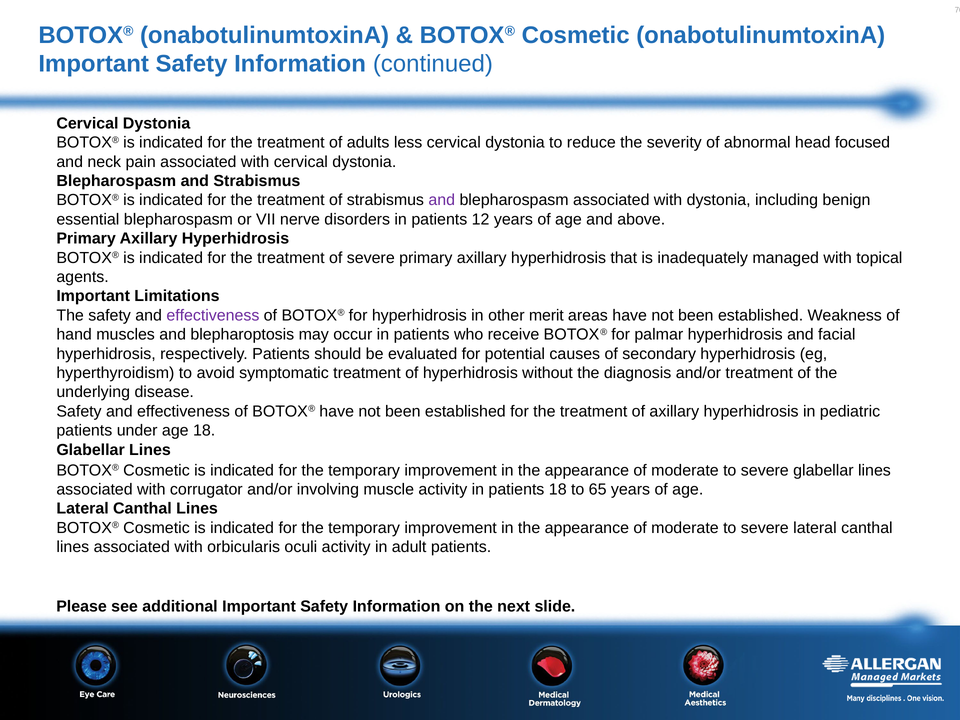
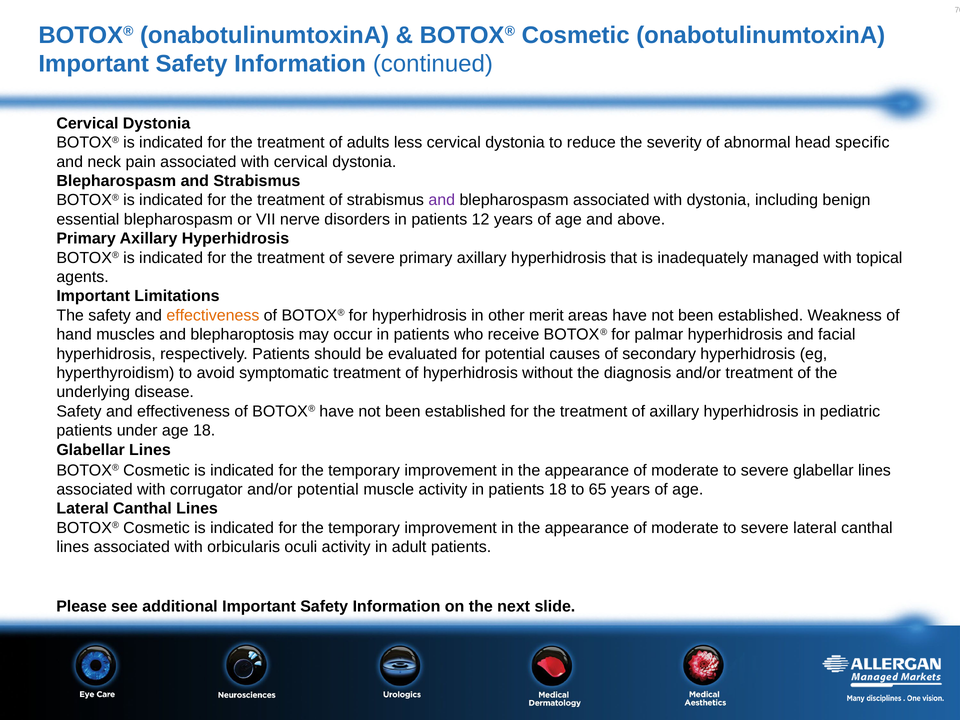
focused: focused -> specific (862, 143)
effectiveness colour: purple -> orange (213, 315)
and/or involving: involving -> potential (328, 489)
